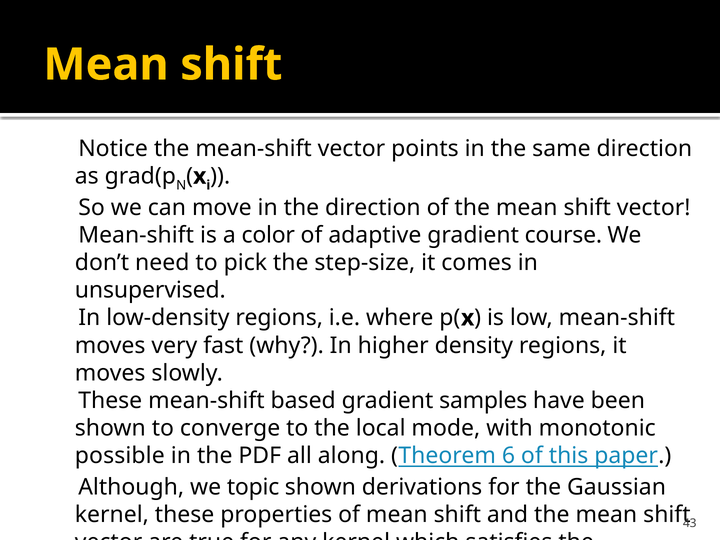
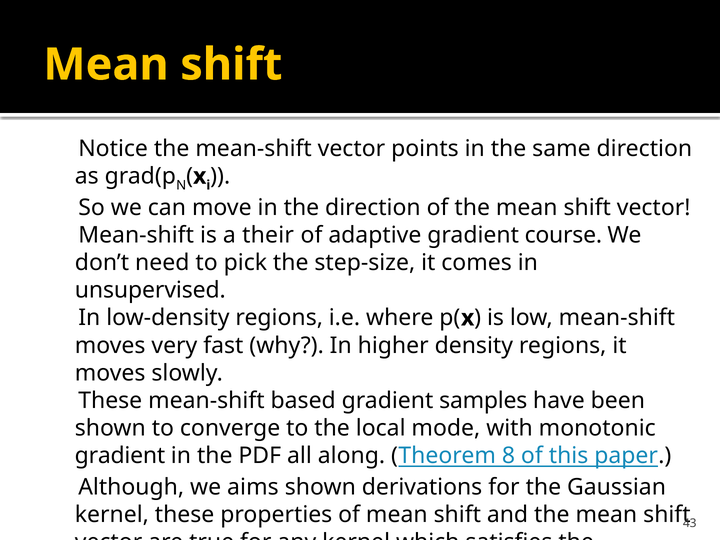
color: color -> their (268, 235)
possible: possible -> gradient (120, 456)
6: 6 -> 8 (508, 456)
topic: topic -> aims (253, 487)
